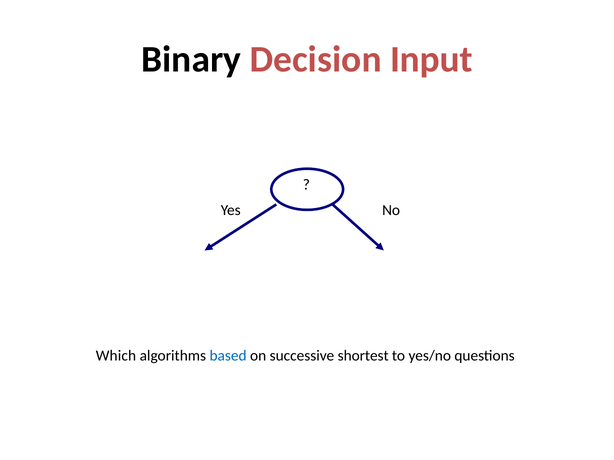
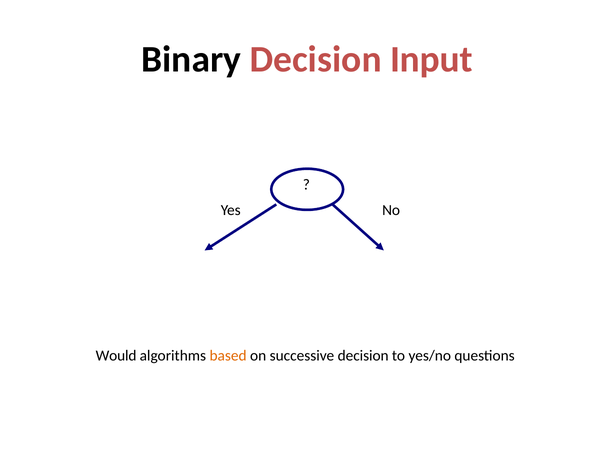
Which: Which -> Would (116, 356)
based colour: blue -> orange (228, 356)
successive shortest: shortest -> decision (363, 356)
